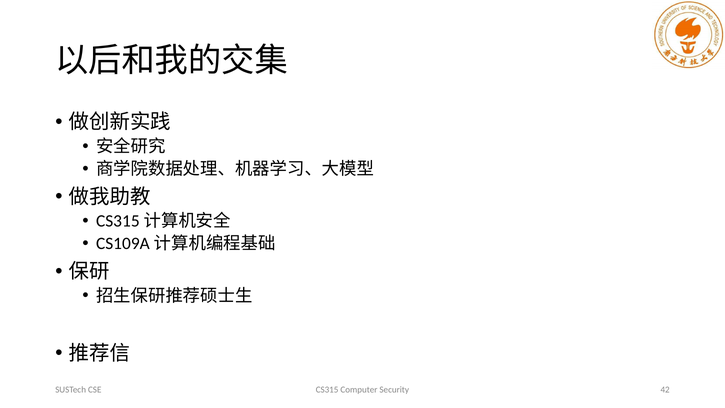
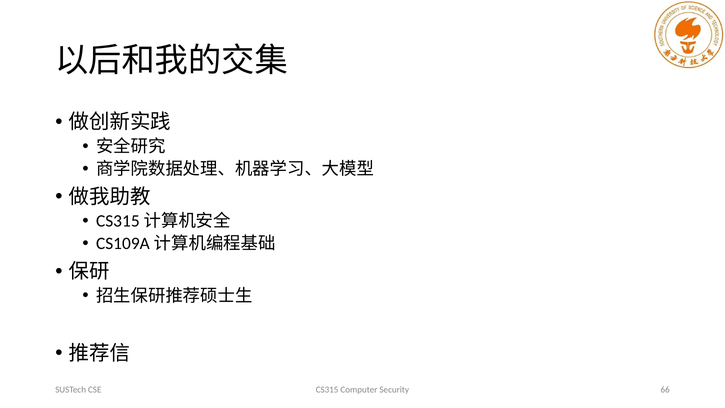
42: 42 -> 66 (665, 389)
